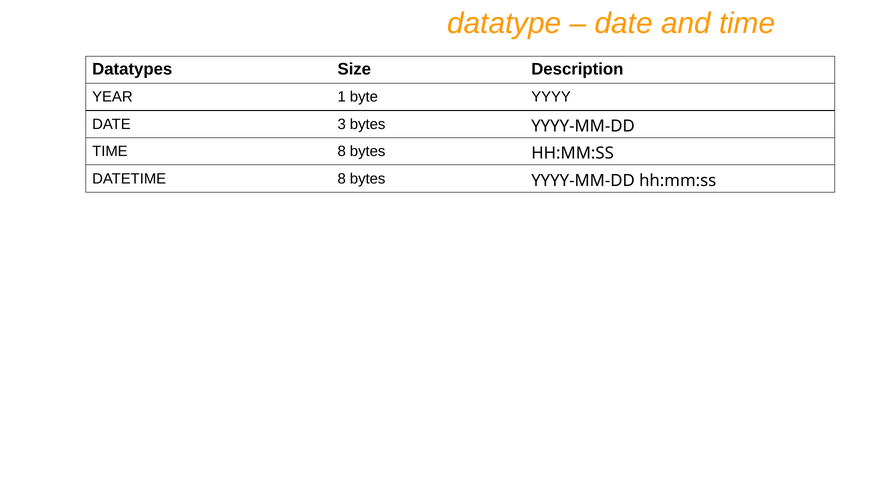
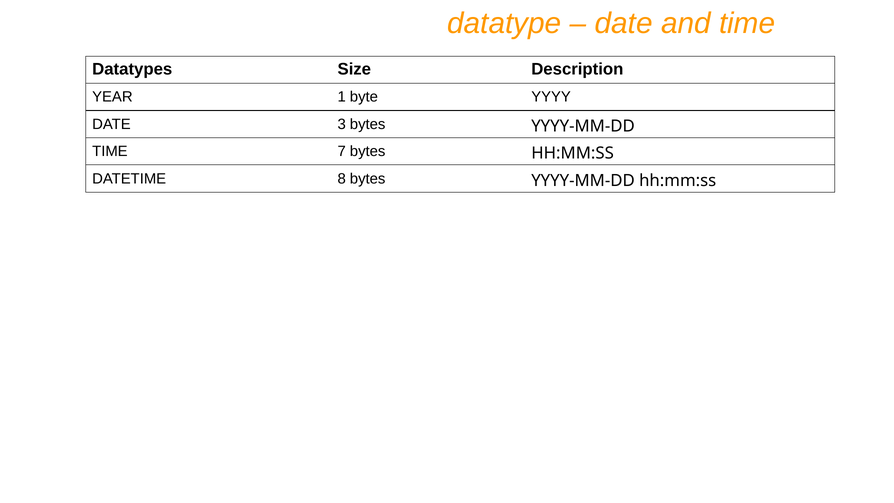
TIME 8: 8 -> 7 (342, 151)
